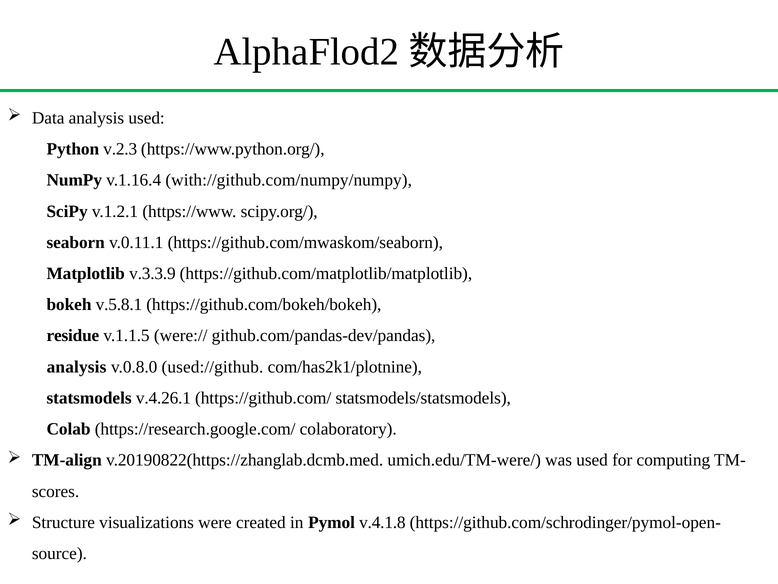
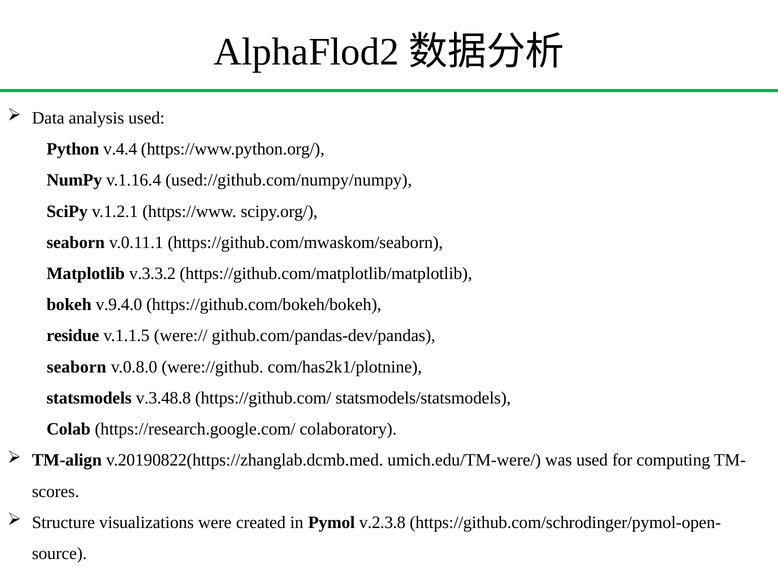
v.2.3: v.2.3 -> v.4.4 (120, 149)
with://github.com/numpy/numpy: with://github.com/numpy/numpy -> used://github.com/numpy/numpy (289, 180)
v.3.3.9: v.3.3.9 -> v.3.3.2 (152, 273)
v.5.8.1: v.5.8.1 -> v.9.4.0 (119, 304)
analysis: analysis -> seaborn (77, 367)
used://github: used://github -> were://github (213, 367)
v.4.26.1: v.4.26.1 -> v.3.48.8 (163, 398)
v.4.1.8: v.4.1.8 -> v.2.3.8 (382, 522)
